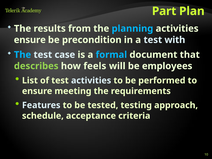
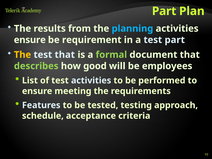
precondition: precondition -> requirement (92, 40)
test with: with -> part (175, 40)
The colour: light blue -> yellow (23, 55)
test case: case -> that (65, 55)
formal colour: light blue -> light green (111, 55)
feels: feels -> good (95, 66)
